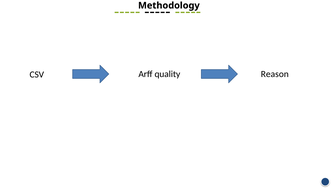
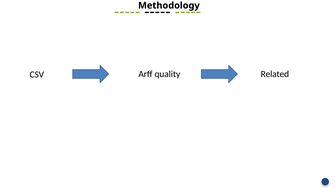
Reason: Reason -> Related (275, 74)
